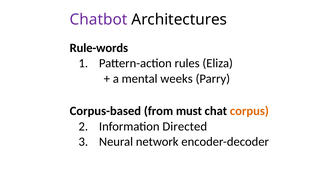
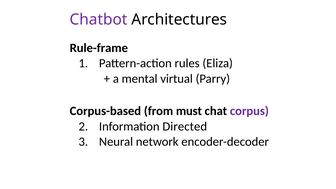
Rule-words: Rule-words -> Rule-frame (99, 48)
weeks: weeks -> virtual (177, 79)
corpus colour: orange -> purple (249, 111)
